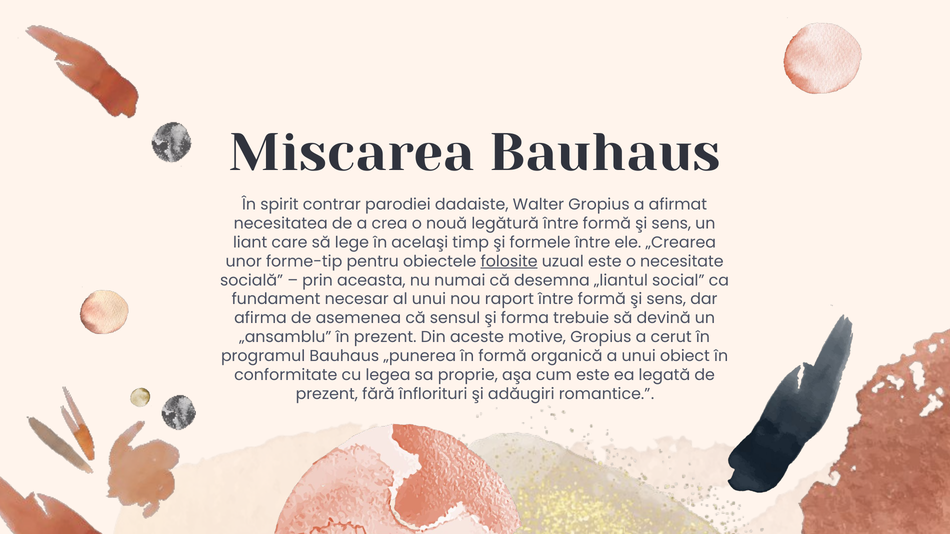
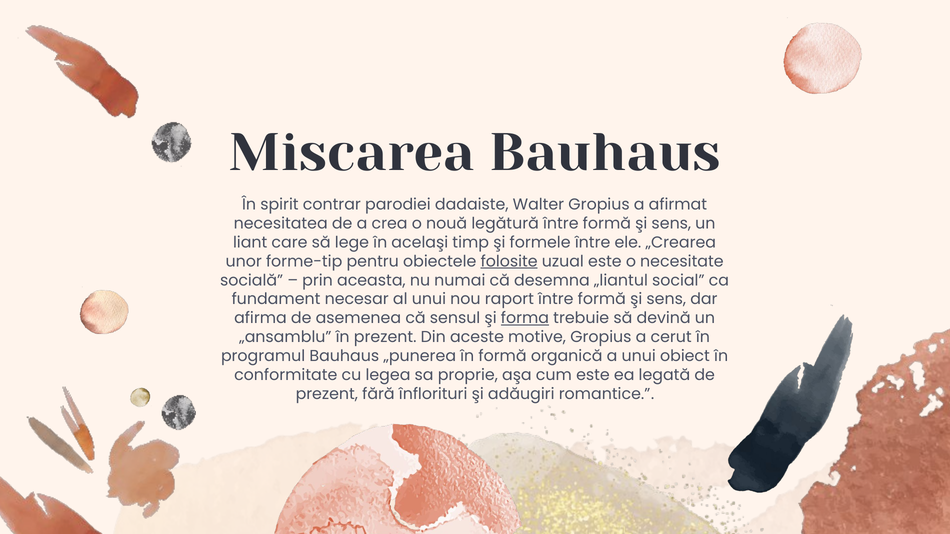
forma underline: none -> present (525, 318)
